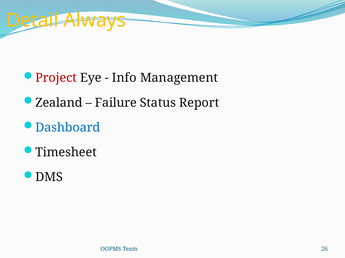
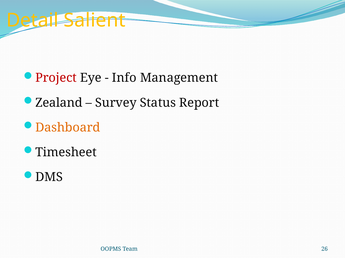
Always: Always -> Salient (95, 20)
Failure: Failure -> Survey (116, 103)
Dashboard colour: blue -> orange (68, 128)
